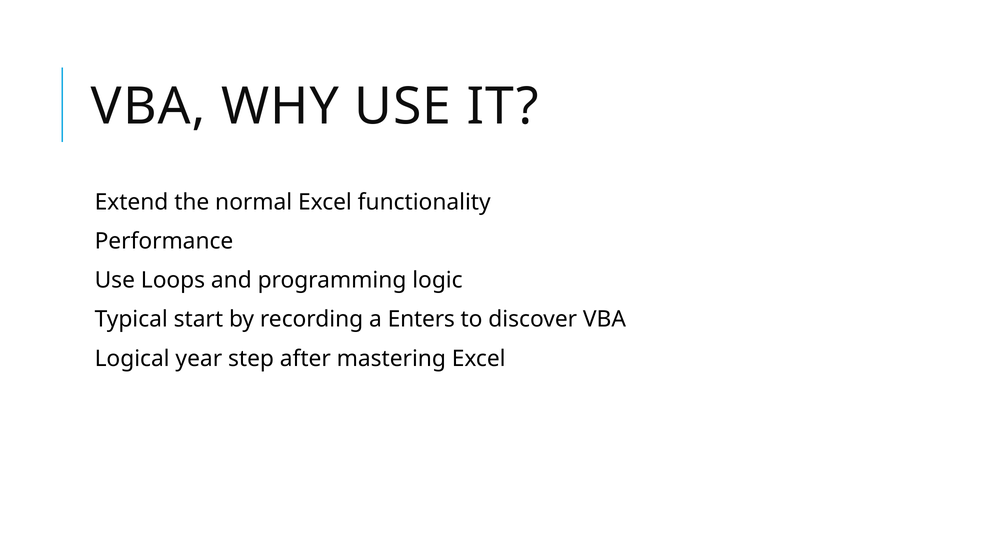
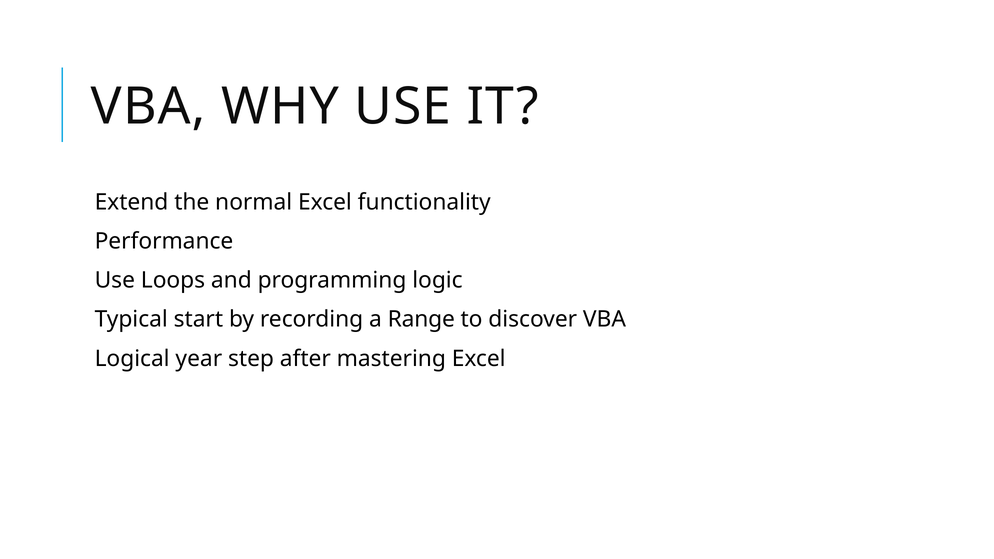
Enters: Enters -> Range (421, 320)
